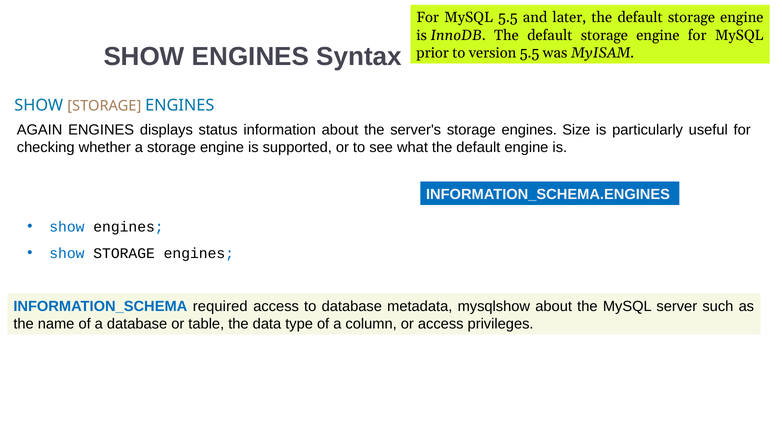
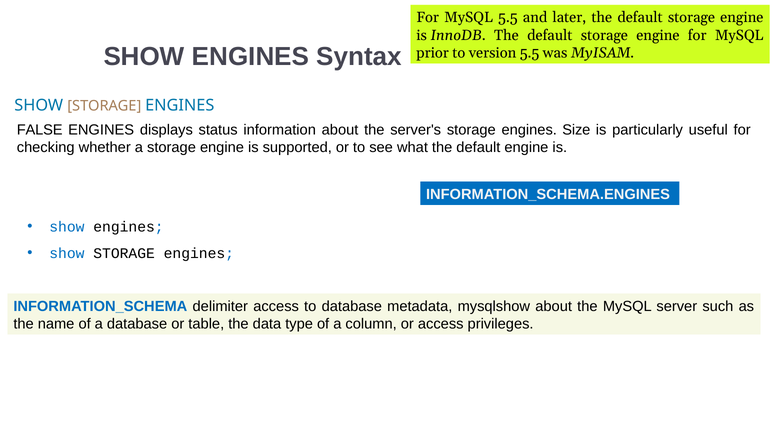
AGAIN: AGAIN -> FALSE (40, 130)
required: required -> delimiter (220, 306)
